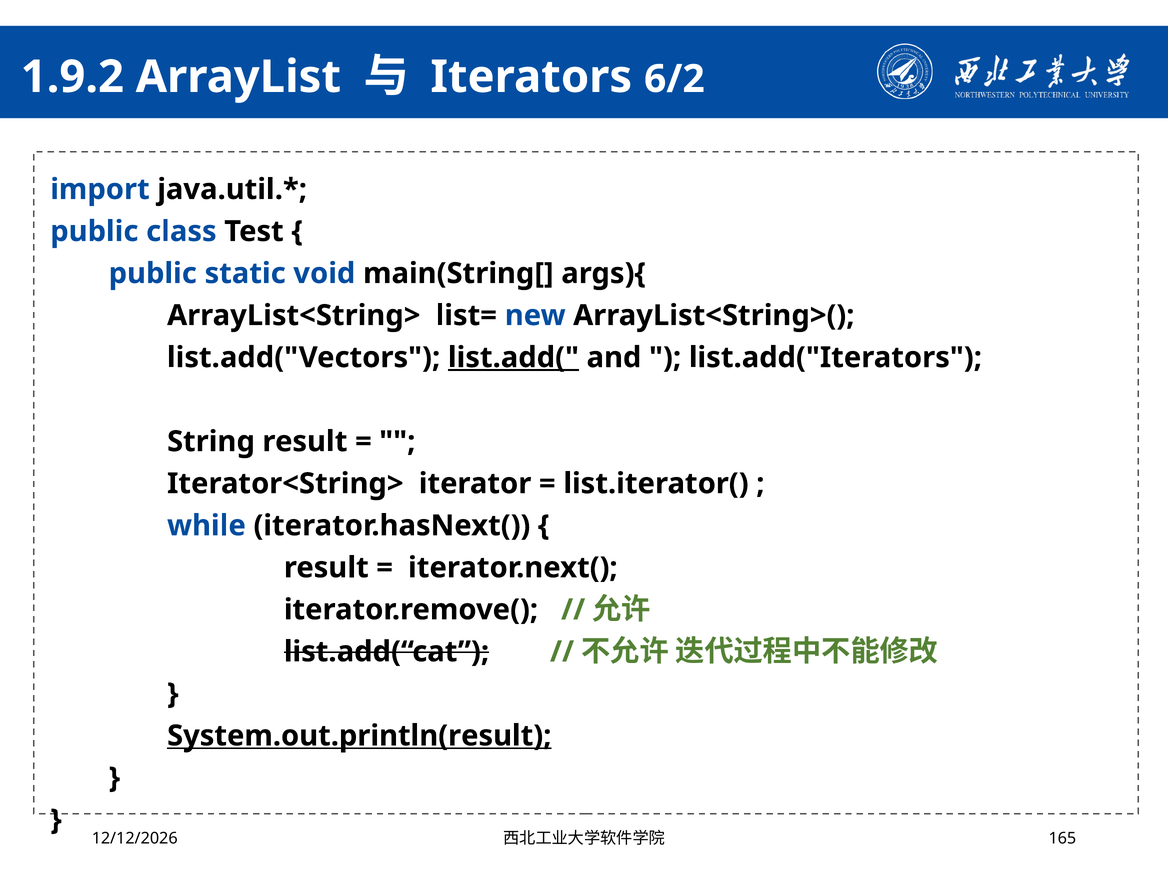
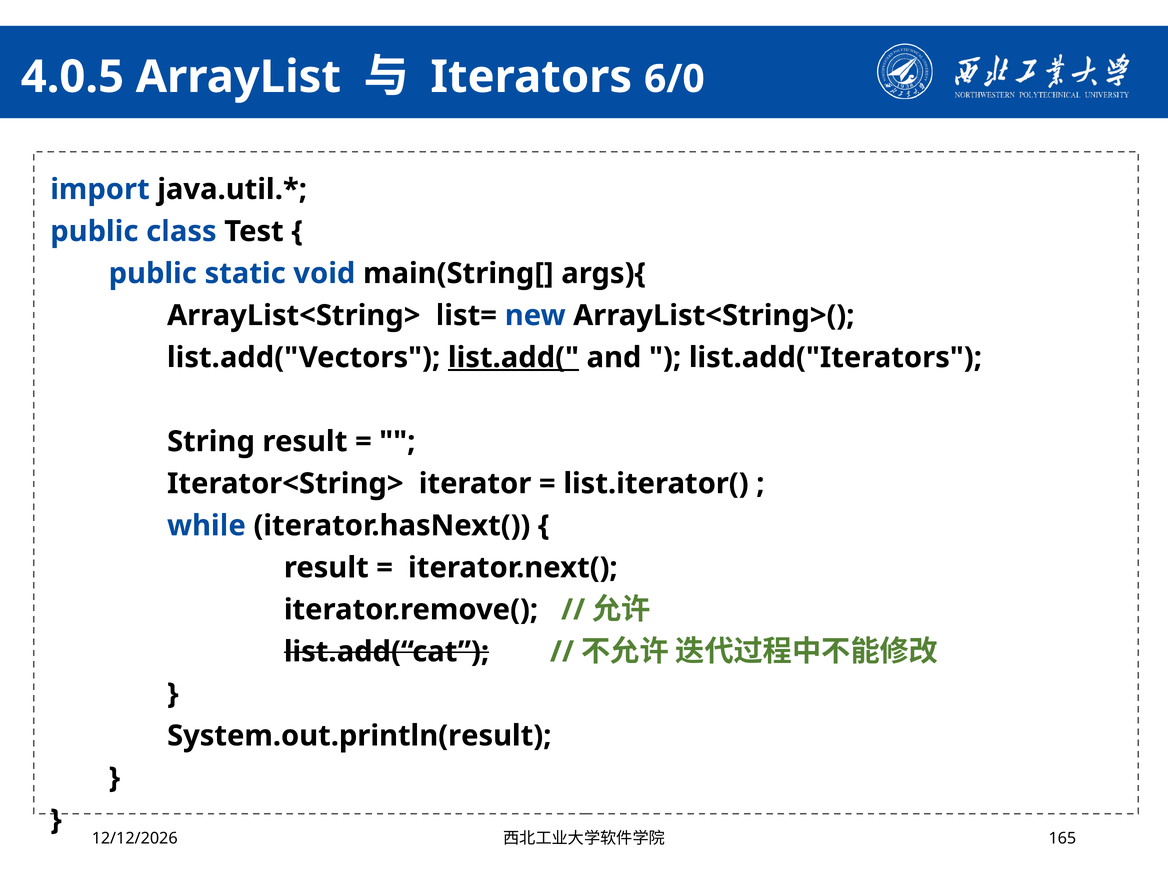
1.9.2: 1.9.2 -> 4.0.5 (72, 77)
6/2: 6/2 -> 6/0 (674, 79)
System.out.println(result underline: present -> none (359, 736)
